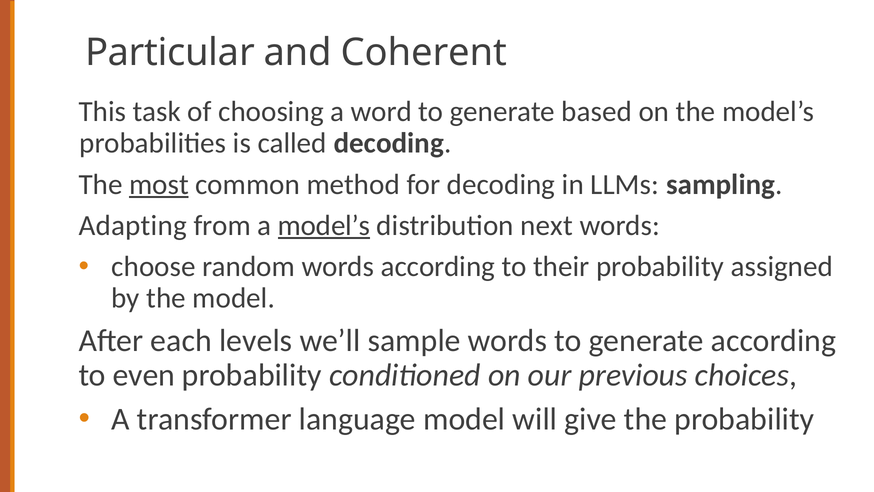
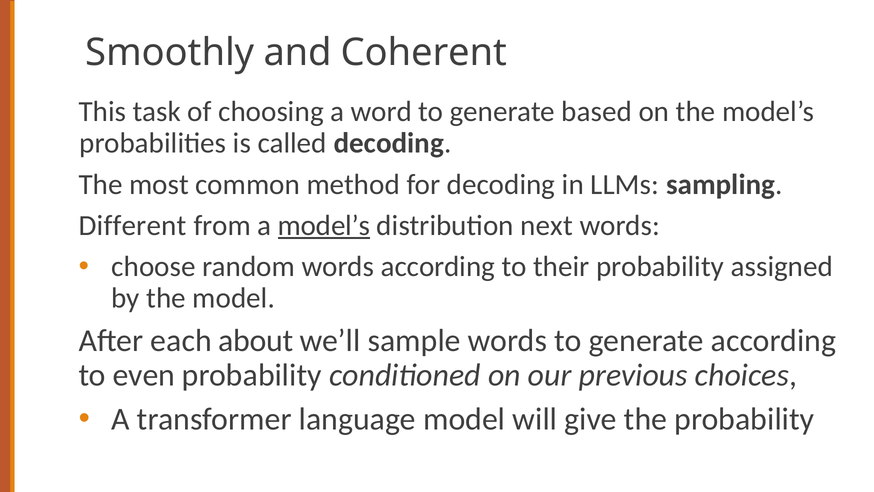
Particular: Particular -> Smoothly (170, 53)
most underline: present -> none (159, 184)
Adapting: Adapting -> Different (133, 225)
levels: levels -> about (256, 340)
